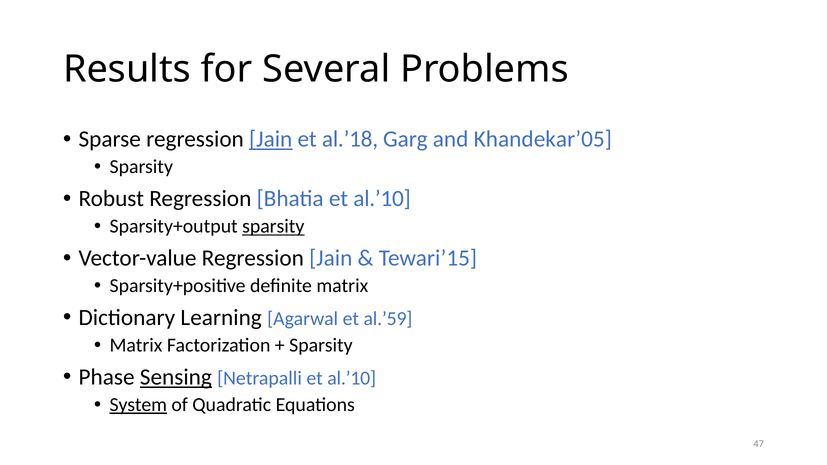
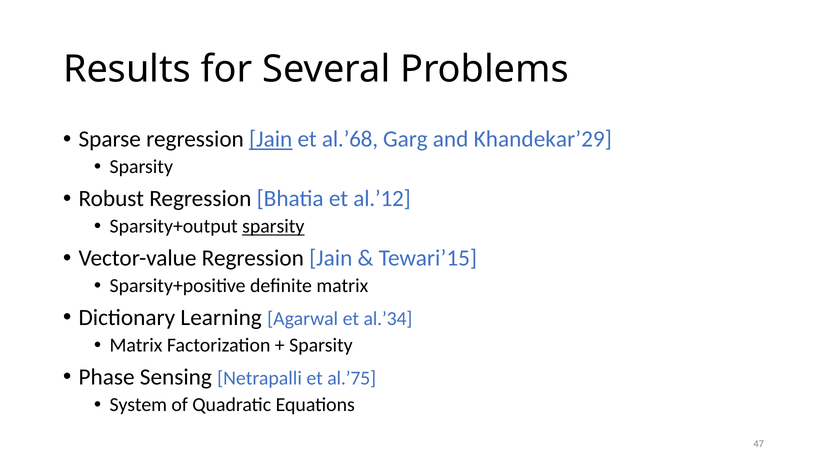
al.’18: al.’18 -> al.’68 (350, 139)
Khandekar’05: Khandekar’05 -> Khandekar’29 (543, 139)
Bhatia et al.’10: al.’10 -> al.’12 (382, 199)
al.’59: al.’59 -> al.’34 (388, 319)
Sensing underline: present -> none (176, 377)
Netrapalli et al.’10: al.’10 -> al.’75 (352, 378)
System underline: present -> none (138, 405)
